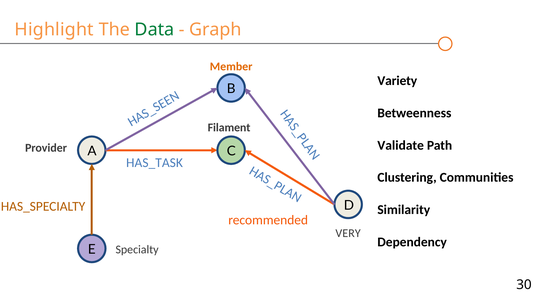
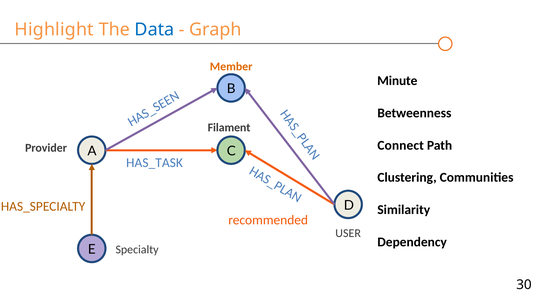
Data colour: green -> blue (154, 30)
Variety: Variety -> Minute (397, 81)
Validate: Validate -> Connect (401, 145)
VERY: VERY -> USER (348, 233)
